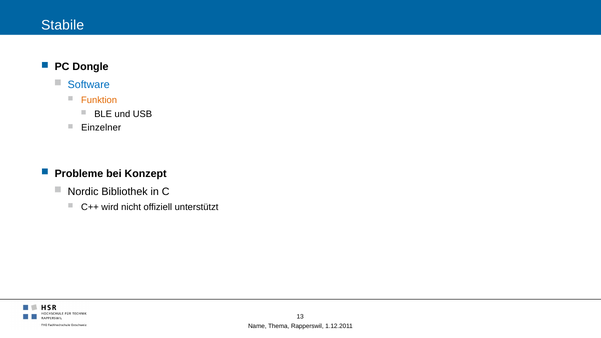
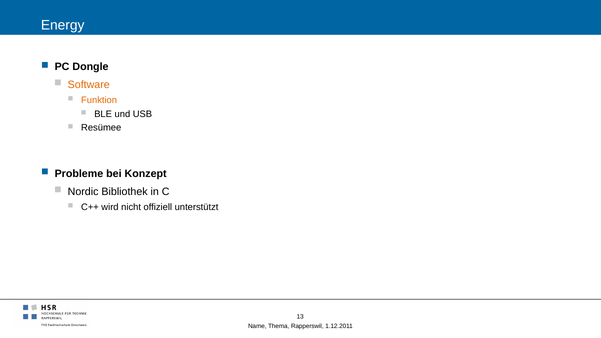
Stabile: Stabile -> Energy (63, 25)
Software colour: blue -> orange (89, 85)
Einzelner: Einzelner -> Resümee (101, 128)
